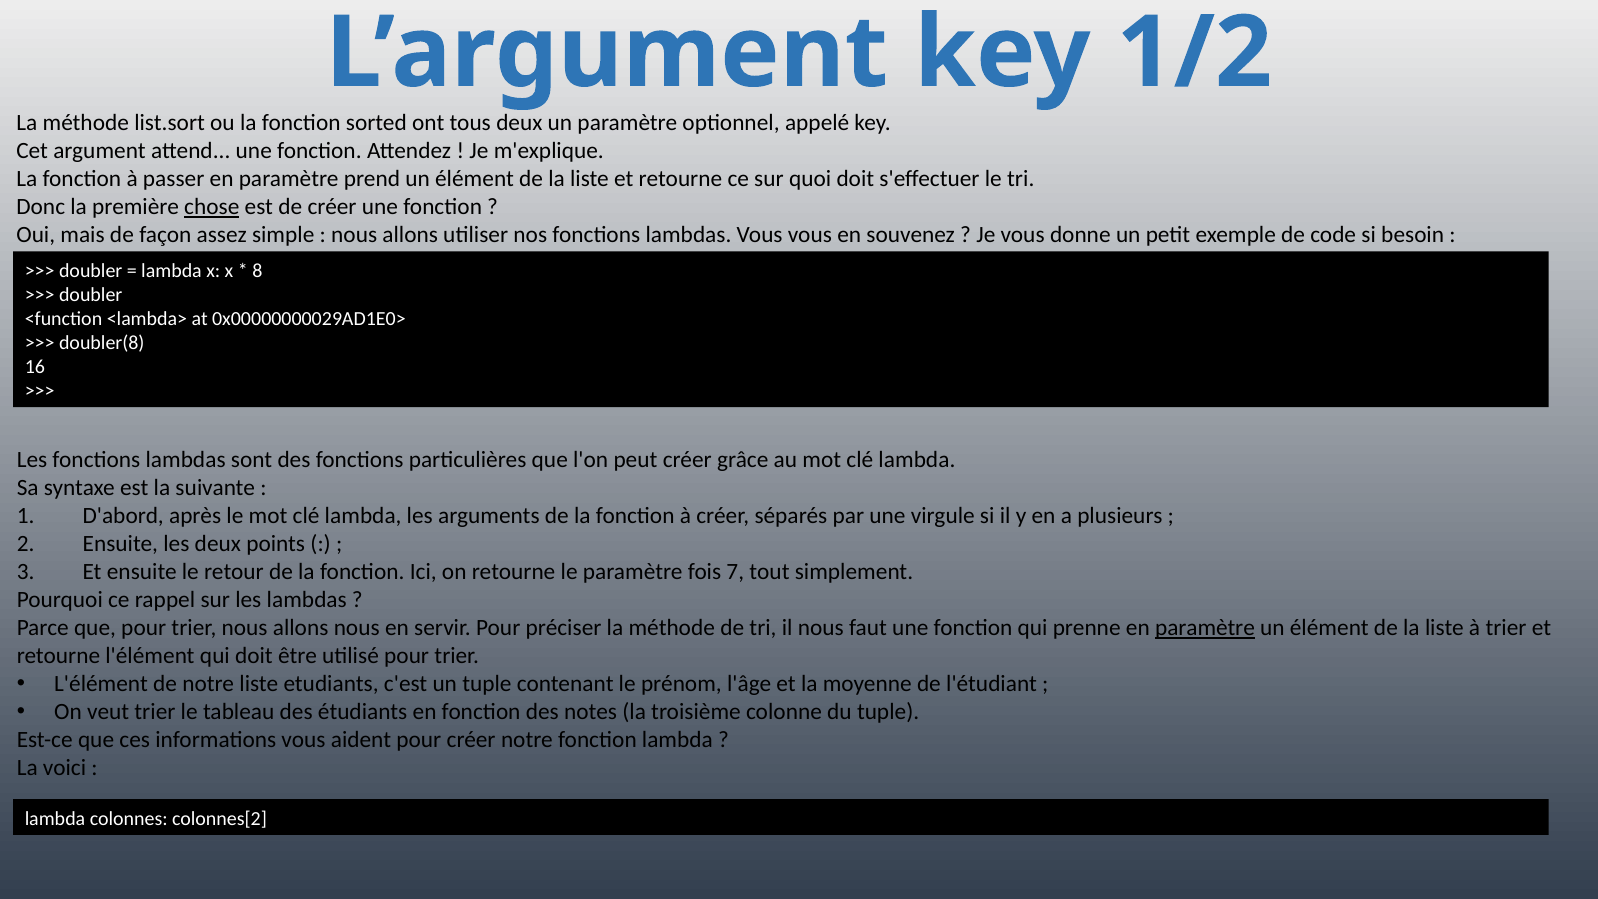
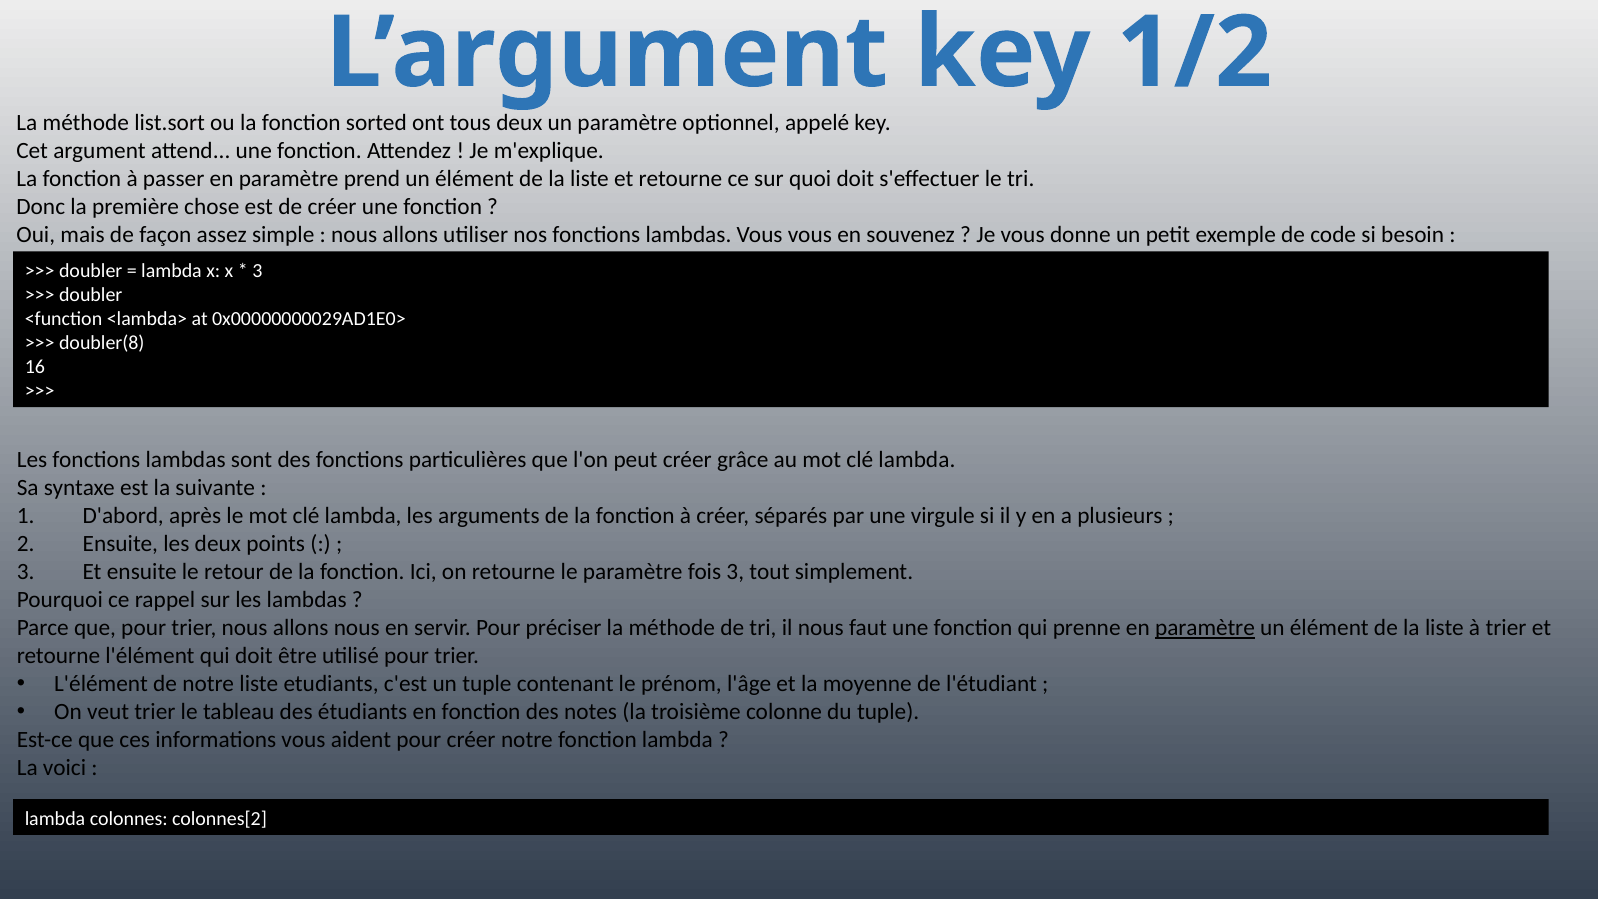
chose underline: present -> none (212, 207)
8: 8 -> 3 (257, 271)
fois 7: 7 -> 3 (735, 572)
